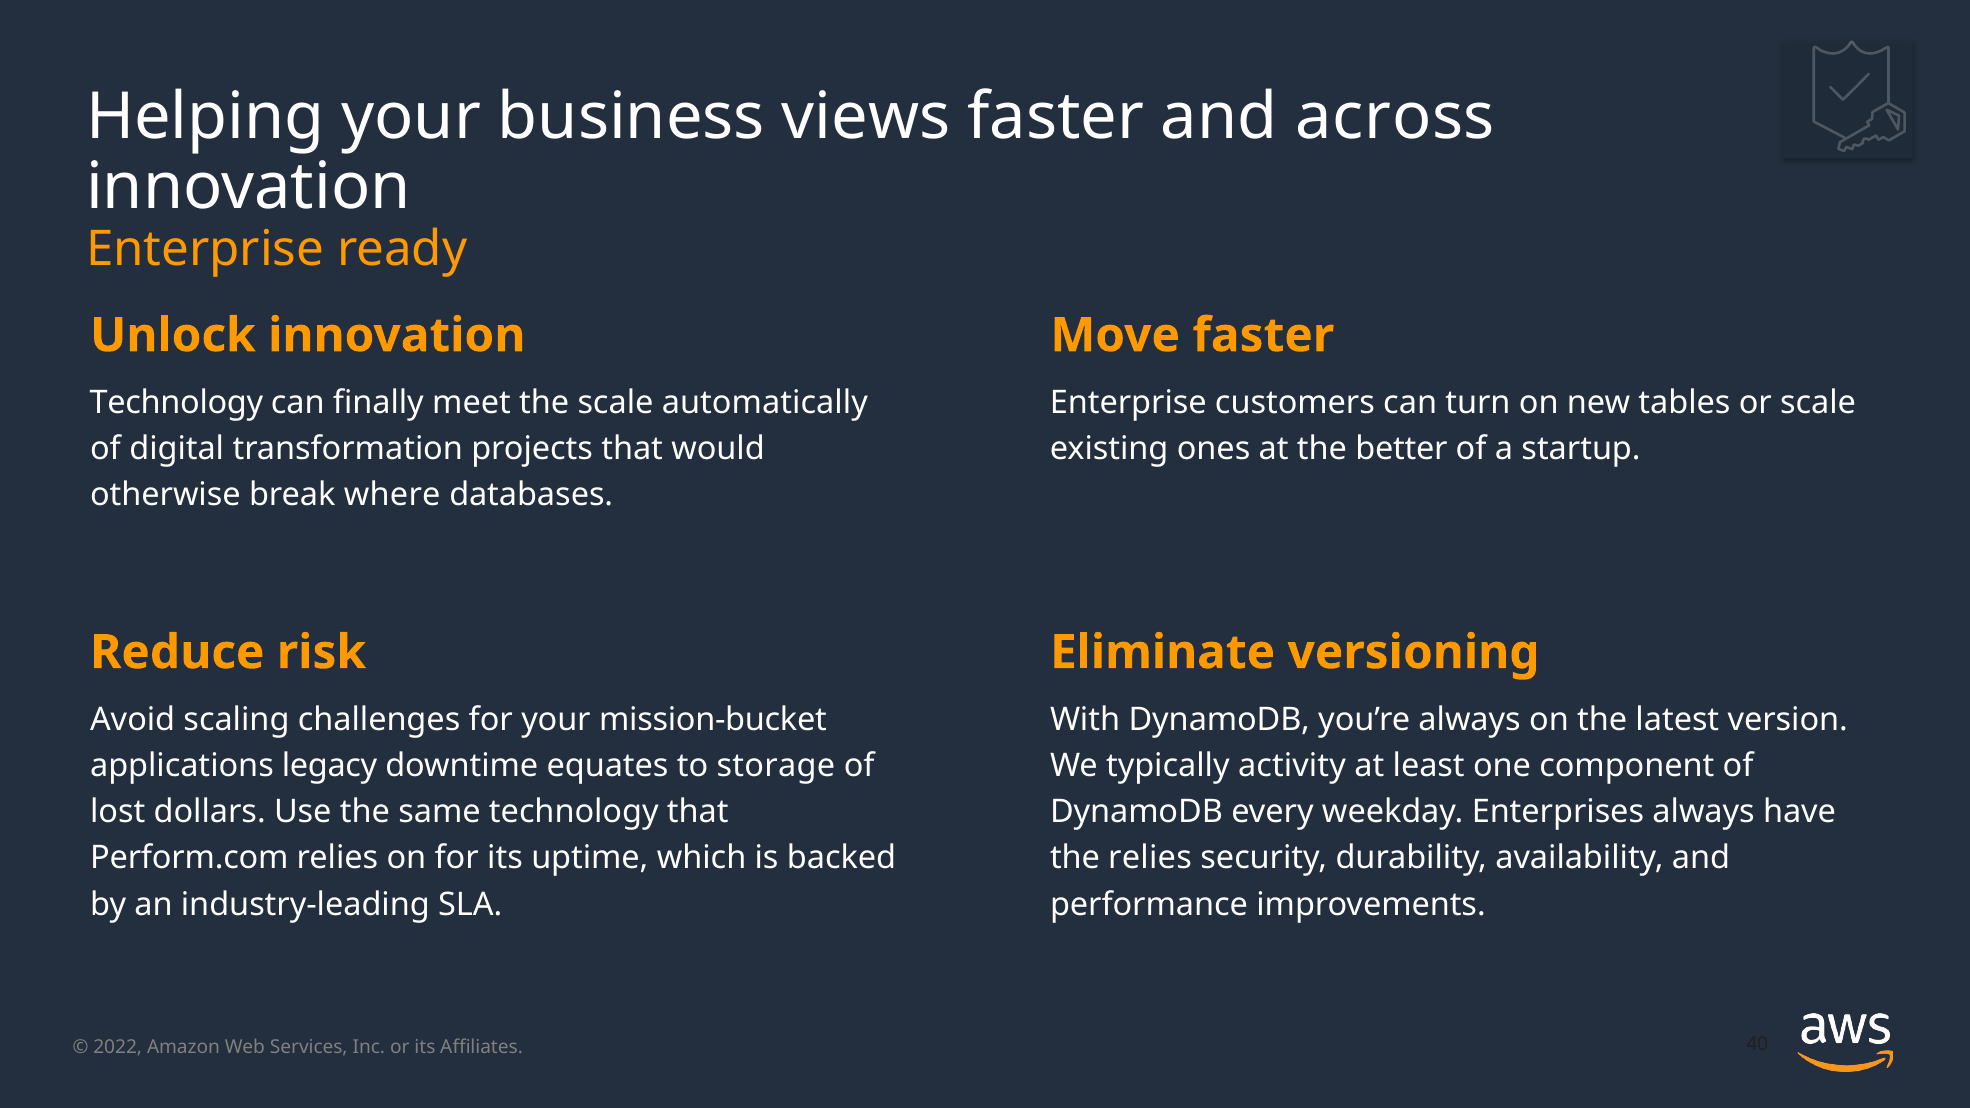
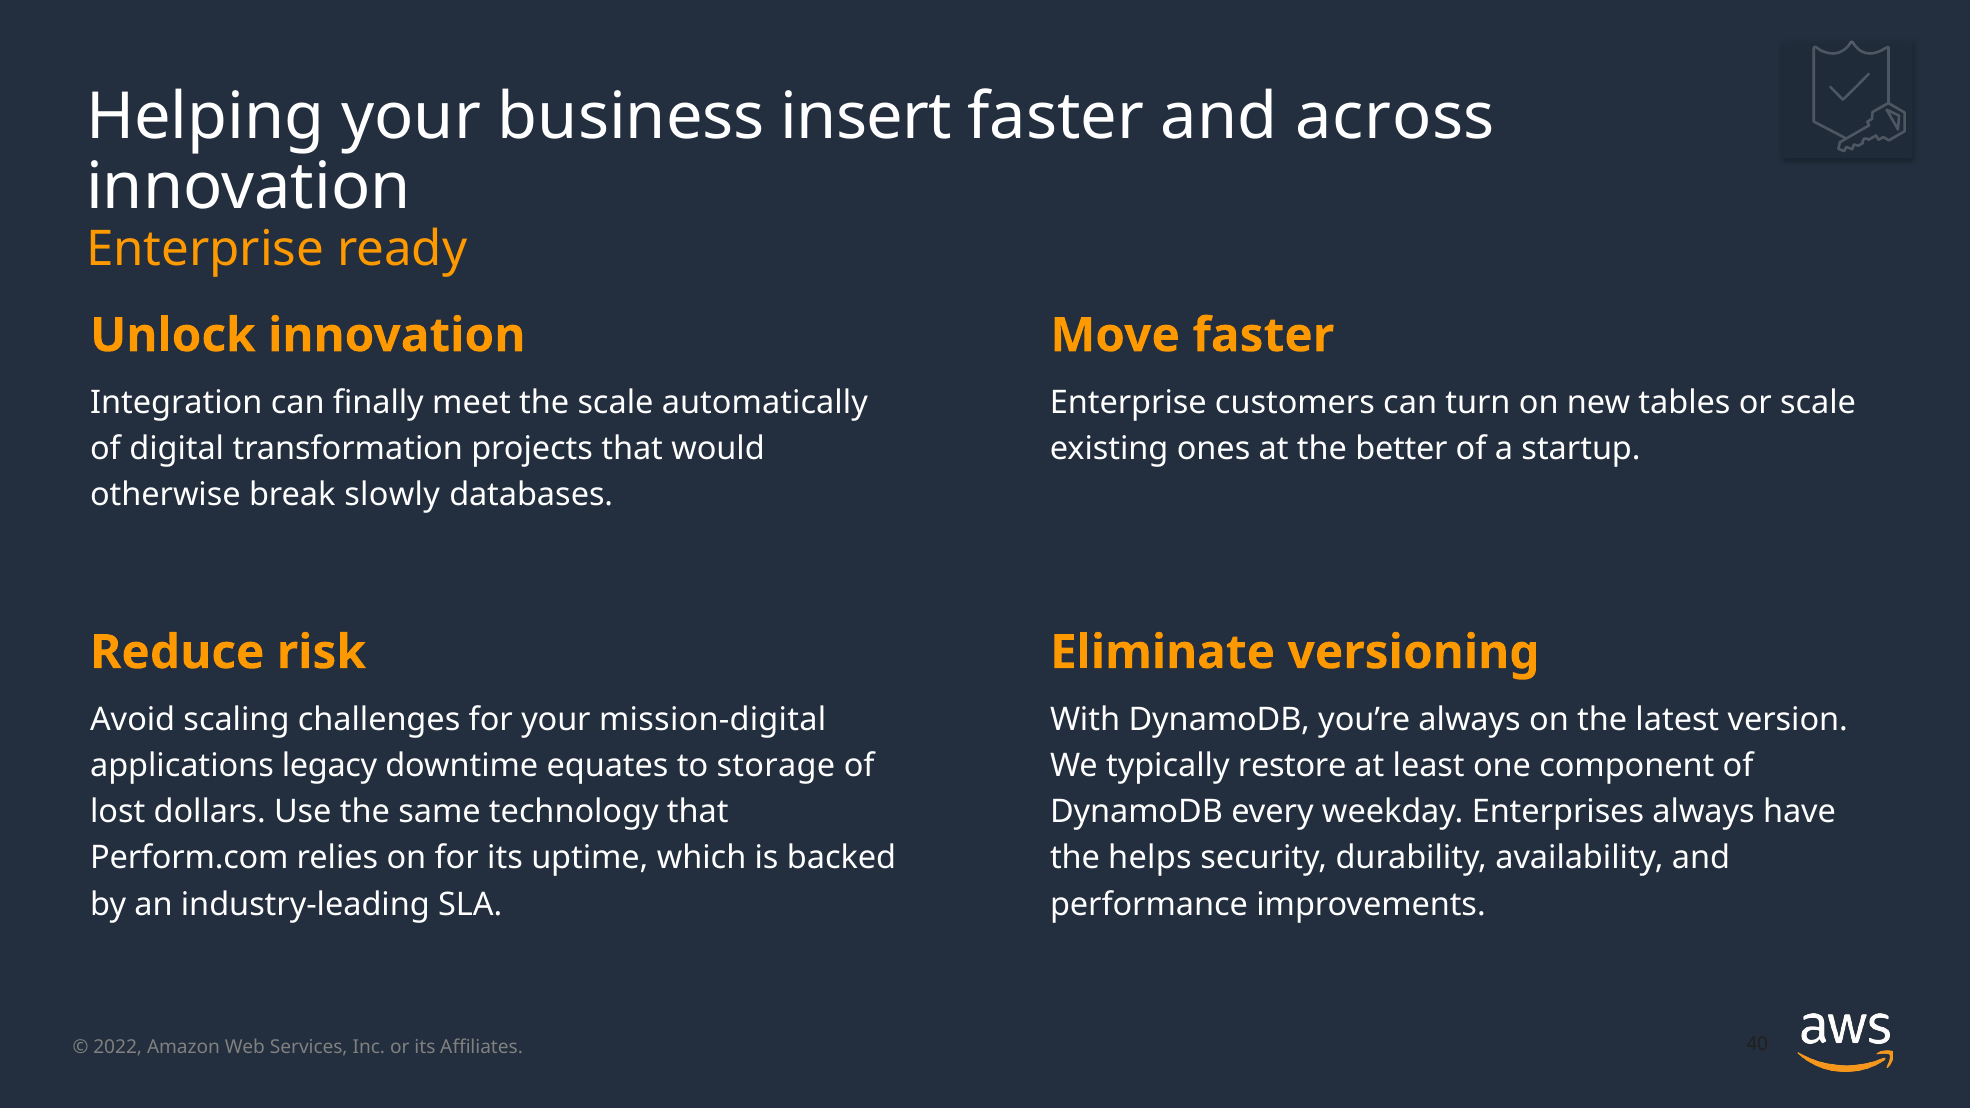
views: views -> insert (866, 117)
Technology: Technology -> Integration (176, 403)
where: where -> slowly (392, 495)
mission-bucket: mission-bucket -> mission-digital (713, 720)
activity: activity -> restore (1292, 766)
the relies: relies -> helps (1150, 858)
